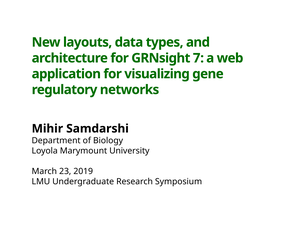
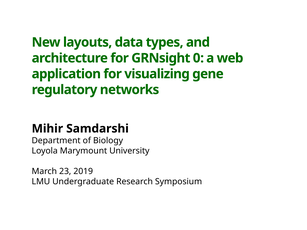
7: 7 -> 0 (198, 58)
